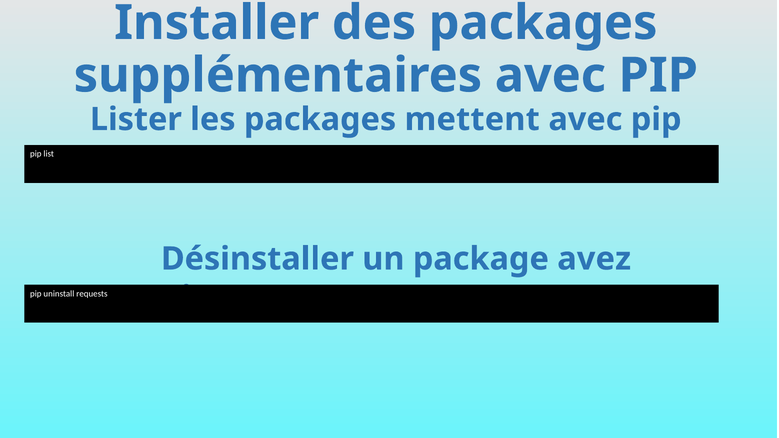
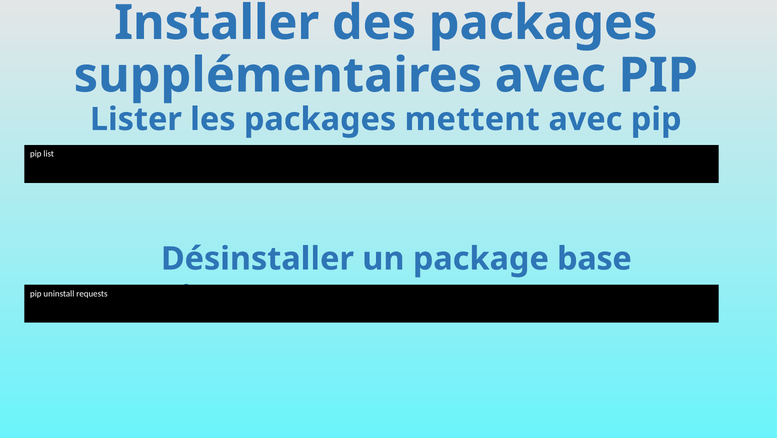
avez: avez -> base (594, 259)
